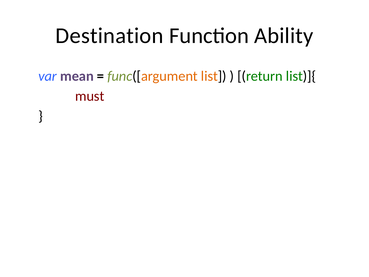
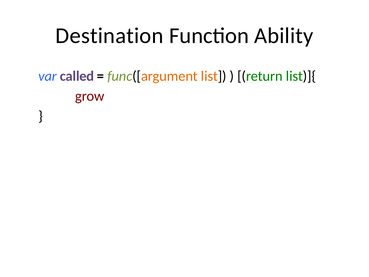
mean: mean -> called (77, 76)
must: must -> grow (90, 96)
